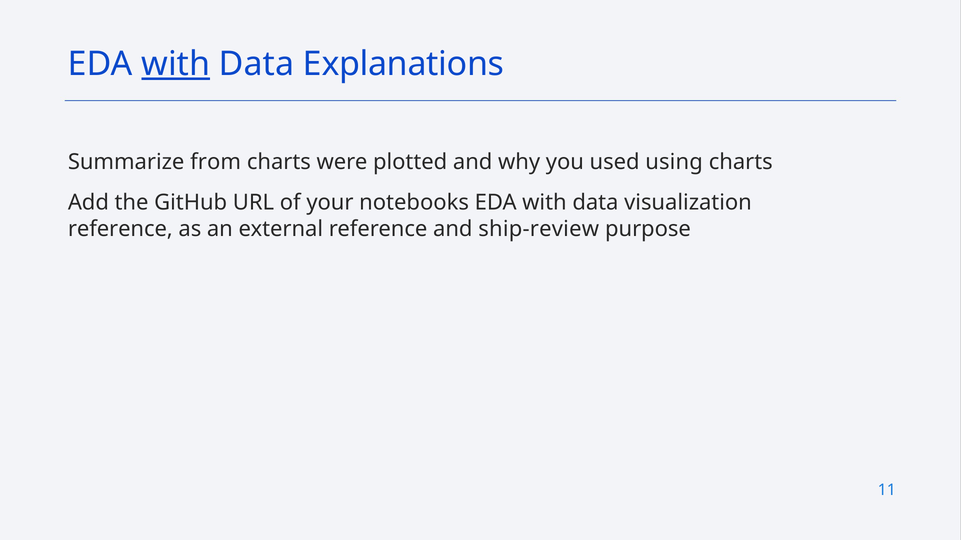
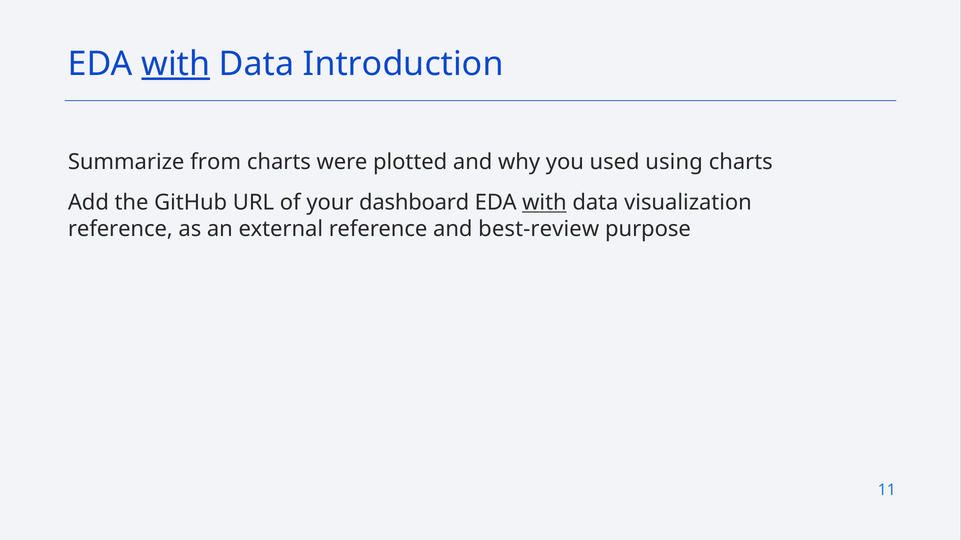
Explanations: Explanations -> Introduction (403, 64)
notebooks: notebooks -> dashboard (414, 203)
with underline: none -> present (544, 203)
ship-review: ship-review -> best-review (539, 229)
